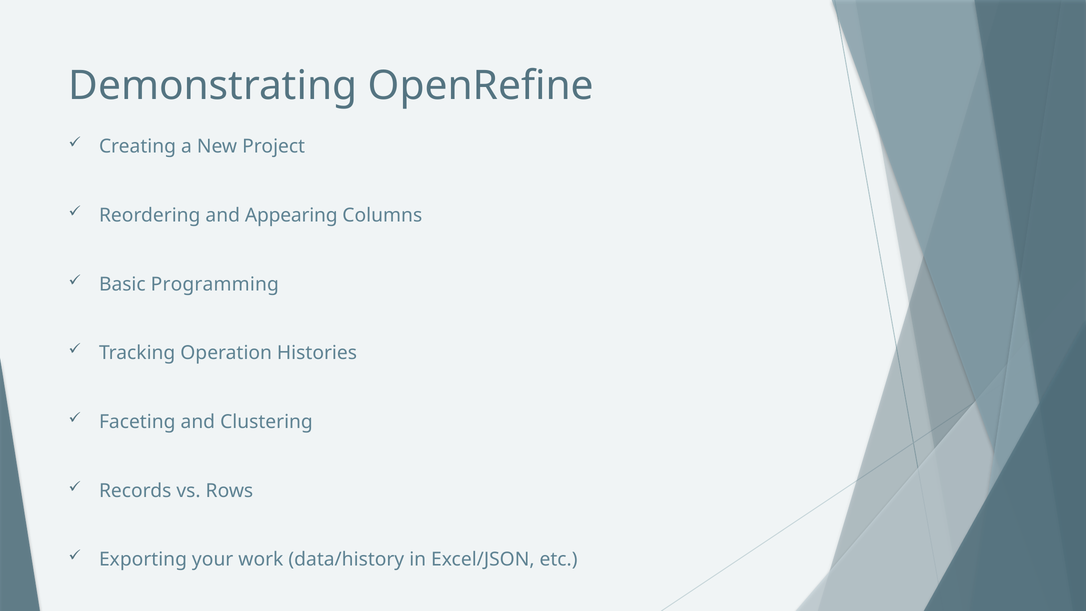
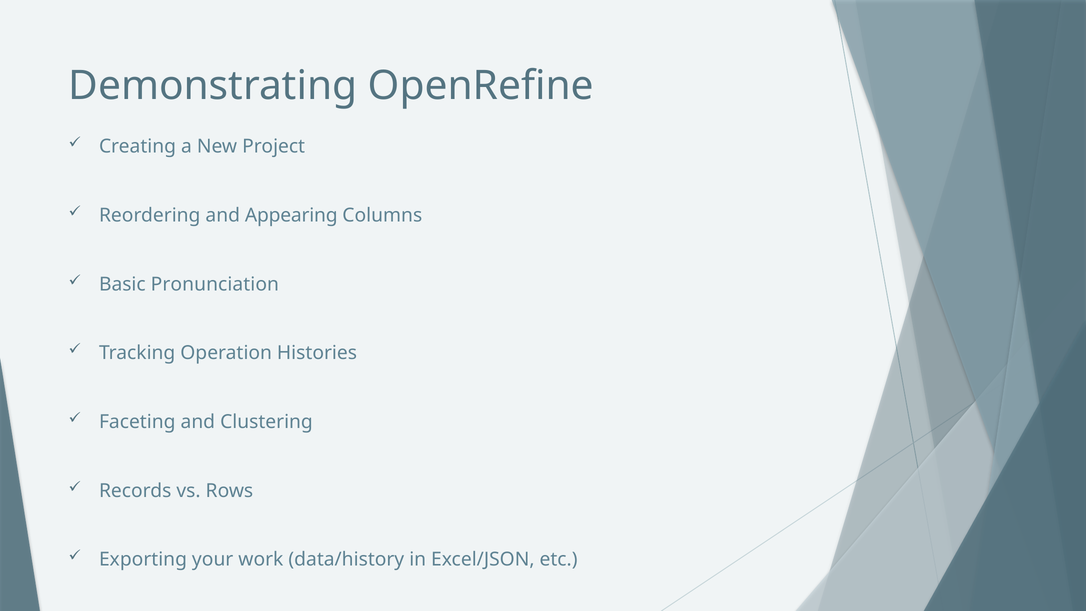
Programming: Programming -> Pronunciation (215, 284)
